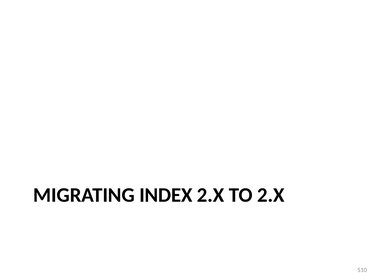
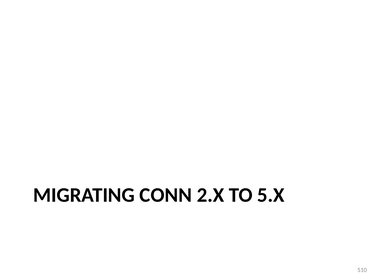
INDEX: INDEX -> CONN (166, 195)
TO 2.X: 2.X -> 5.X (271, 195)
